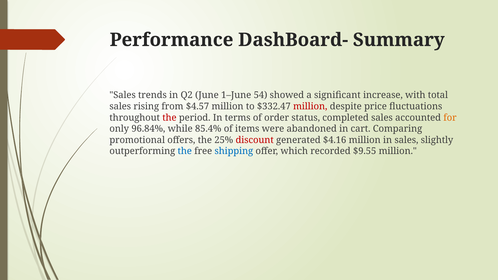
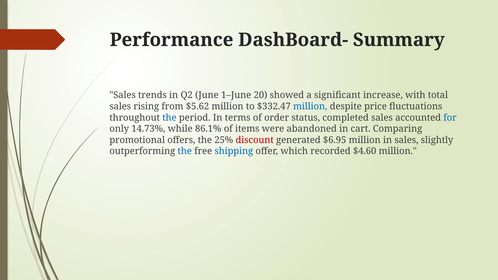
54: 54 -> 20 (260, 95)
$4.57: $4.57 -> $5.62 (198, 106)
million colour: red -> blue (310, 106)
the colour: red -> blue (169, 118)
for colour: orange -> blue (450, 118)
96.84%: 96.84% -> 14.73% (148, 129)
85.4%: 85.4% -> 86.1% (208, 129)
$4.16: $4.16 -> $6.95 (335, 140)
$9.55: $9.55 -> $4.60 (365, 151)
